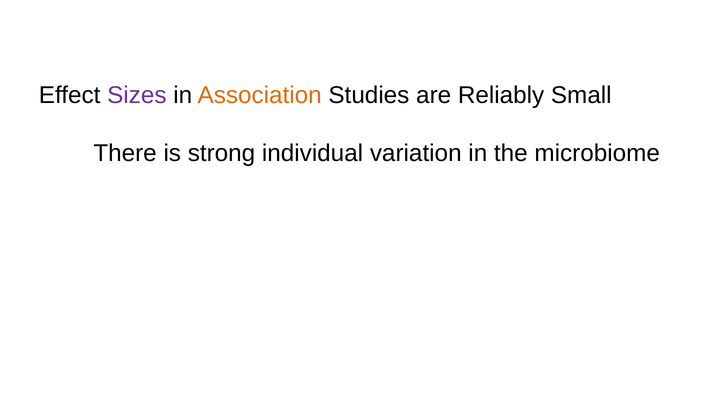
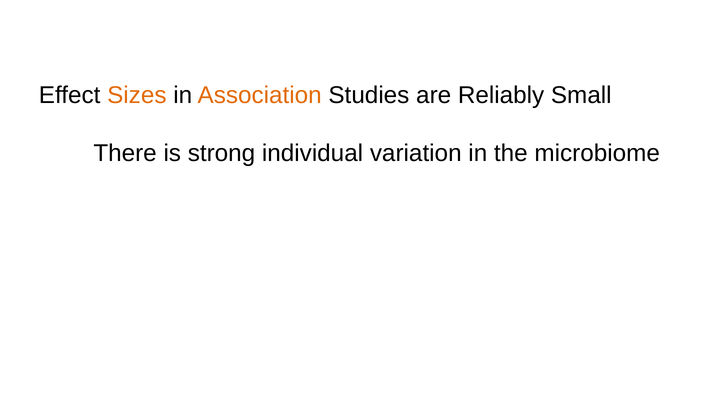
Sizes colour: purple -> orange (137, 95)
